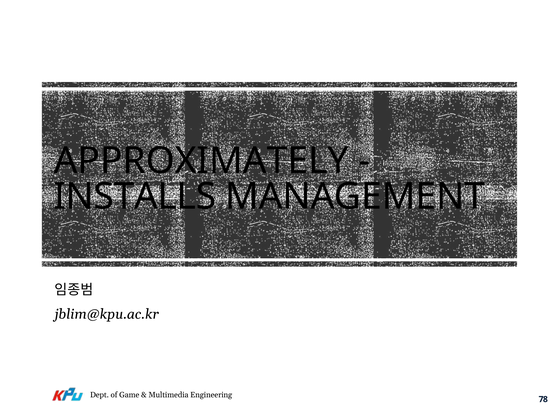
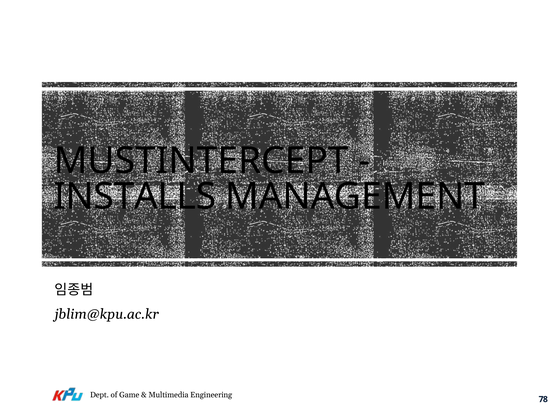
APPROXIMATELY: APPROXIMATELY -> MUSTINTERCEPT (201, 161)
